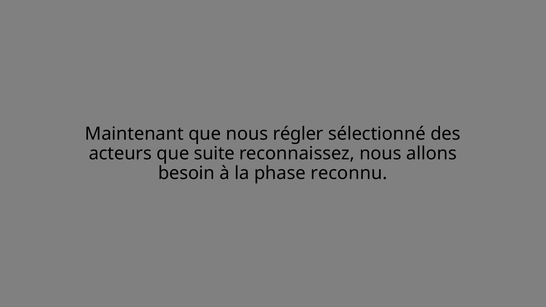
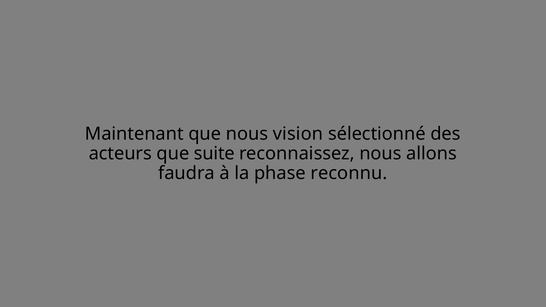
régler: régler -> vision (298, 134)
besoin: besoin -> faudra (186, 173)
